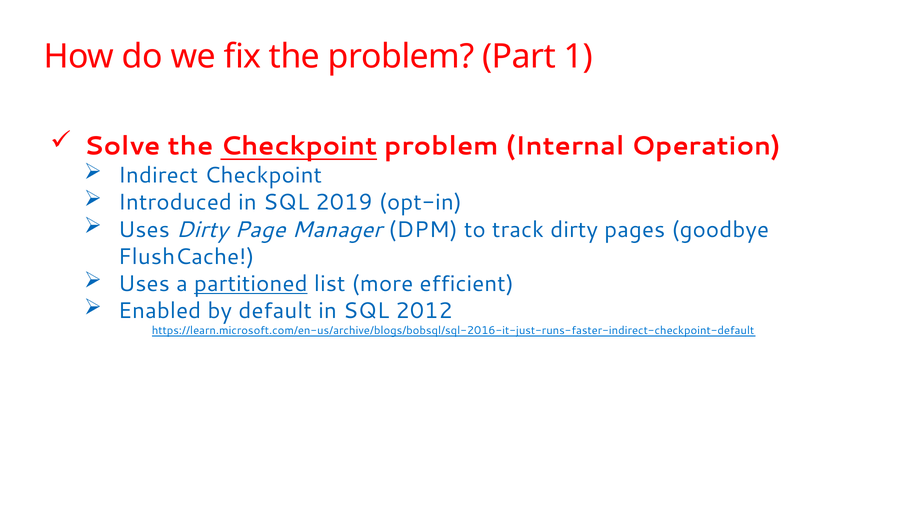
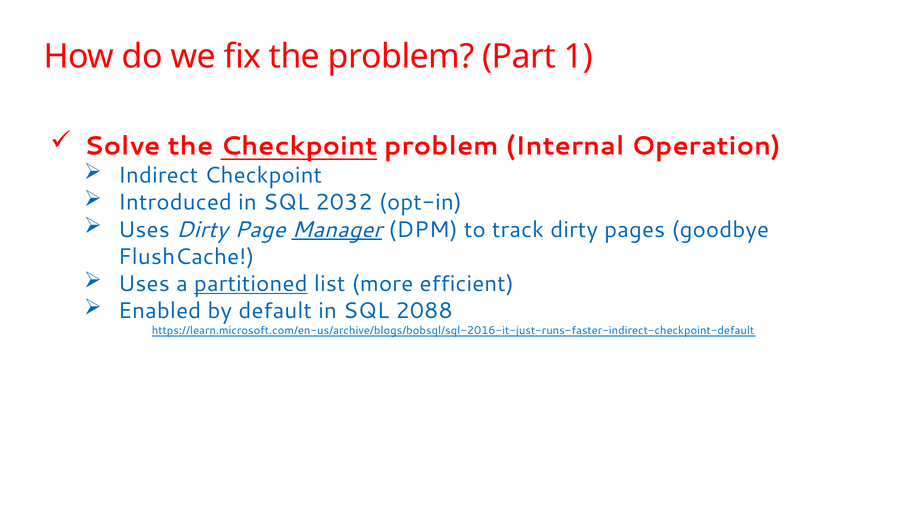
2019: 2019 -> 2032 (344, 202)
Manager underline: none -> present (337, 230)
2012: 2012 -> 2088 (424, 311)
